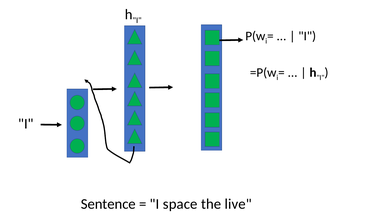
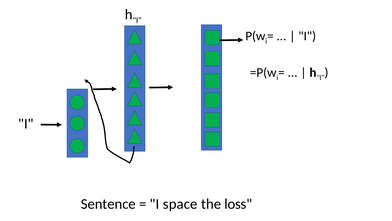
live: live -> loss (238, 204)
